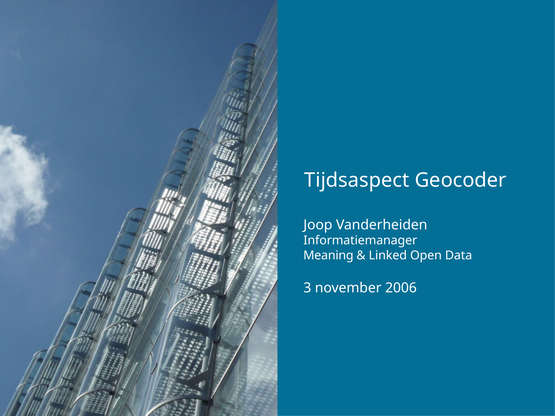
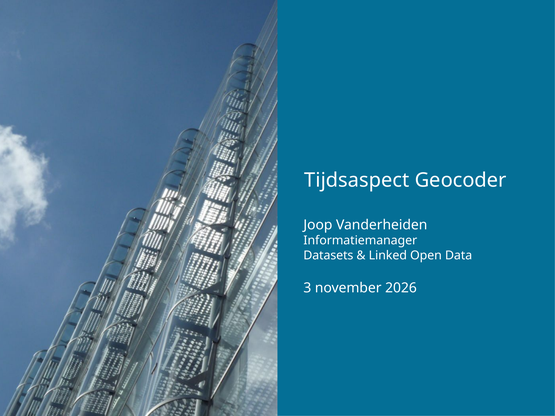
Meaning: Meaning -> Datasets (328, 256)
2006: 2006 -> 2026 (401, 288)
